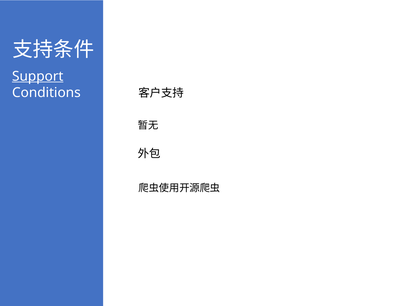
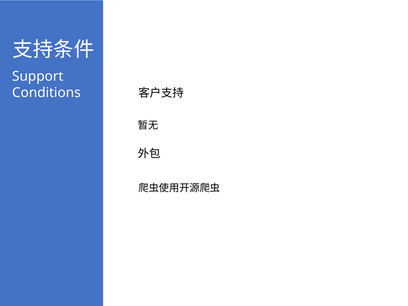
Support underline: present -> none (38, 76)
